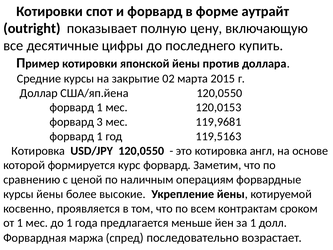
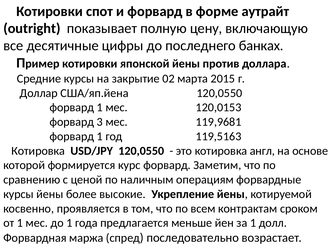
купить: купить -> банках (261, 46)
